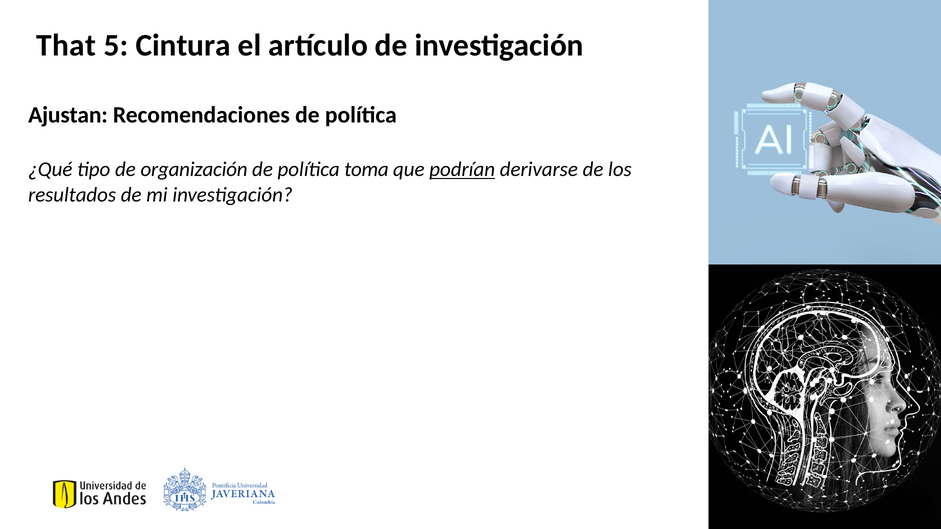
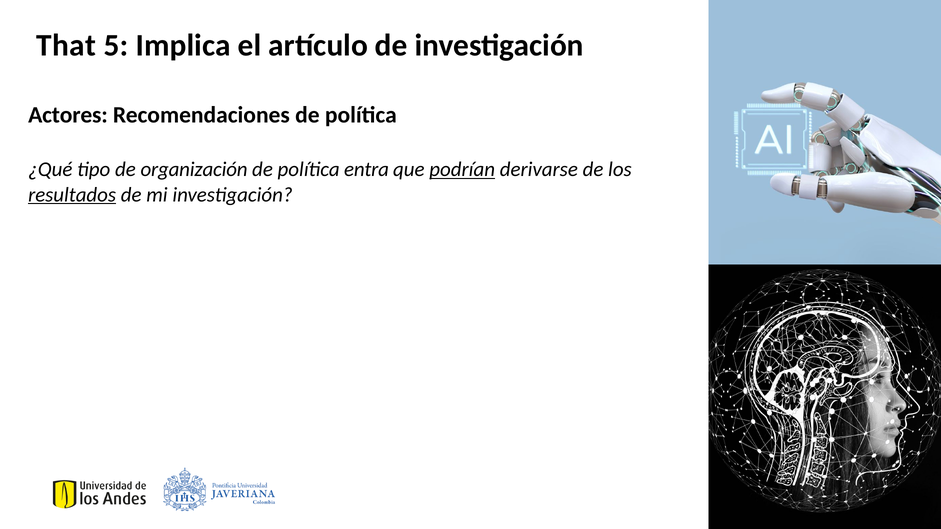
Cintura: Cintura -> Implica (183, 45)
Ajustan: Ajustan -> Actores (68, 115)
toma: toma -> entra (367, 170)
resultados underline: none -> present (72, 195)
